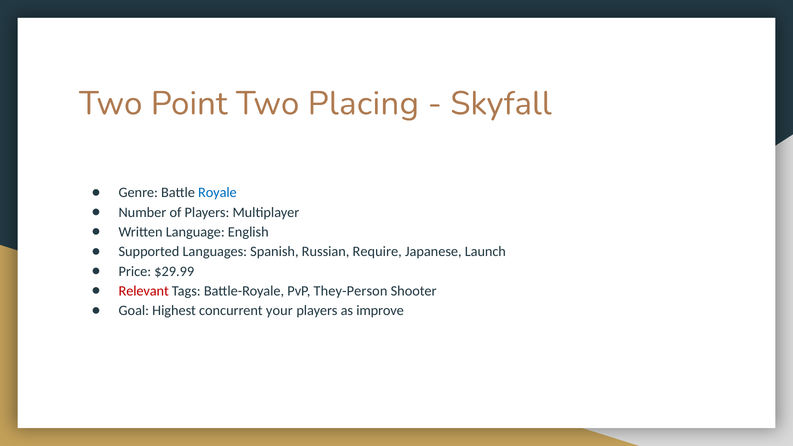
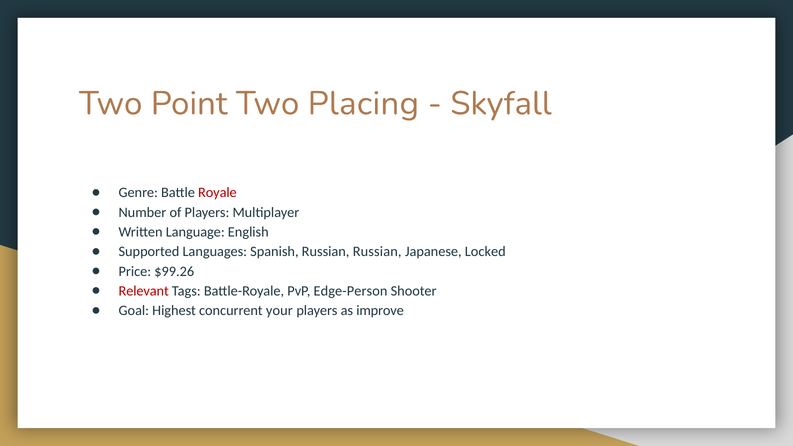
Royale colour: blue -> red (217, 193)
Russian Require: Require -> Russian (377, 252)
Launch: Launch -> Locked (485, 252)
$29.99: $29.99 -> $99.26 (174, 271)
They-Person: They-Person -> Edge-Person (351, 291)
